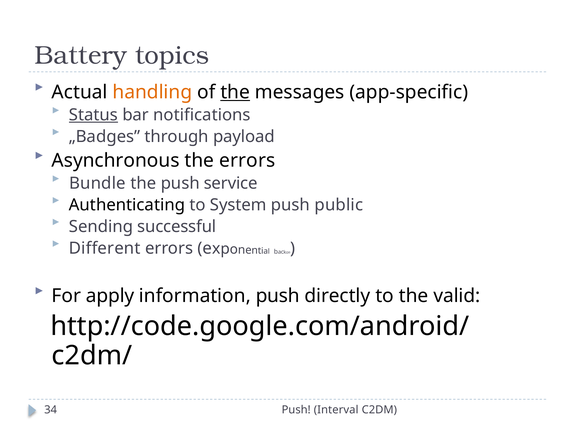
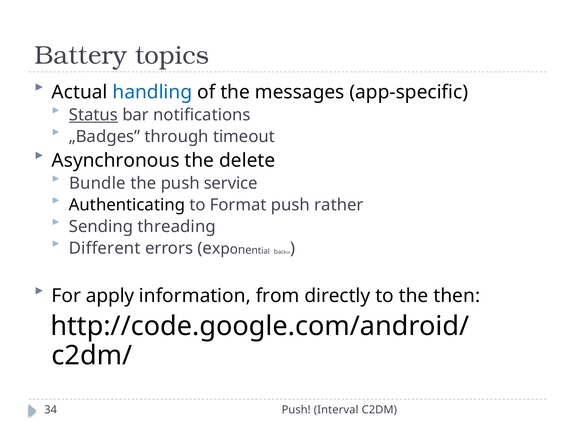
handling colour: orange -> blue (152, 92)
the underline: present -> none (235, 92)
payload: payload -> timeout (244, 137)
the errors: errors -> delete (247, 161)
System: System -> Format (238, 205)
public: public -> rather (339, 205)
successful: successful -> threading (177, 227)
information push: push -> from (278, 296)
valid: valid -> then (457, 296)
